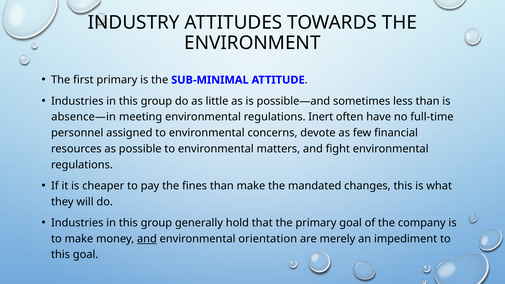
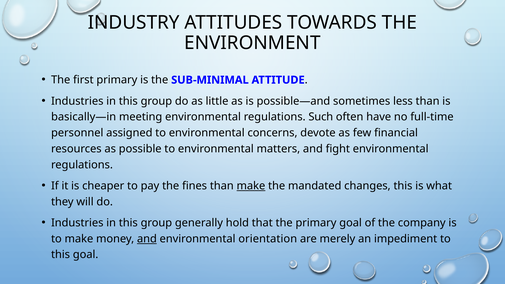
absence—in: absence—in -> basically—in (84, 117)
Inert: Inert -> Such (321, 117)
make underline: none -> present (251, 186)
